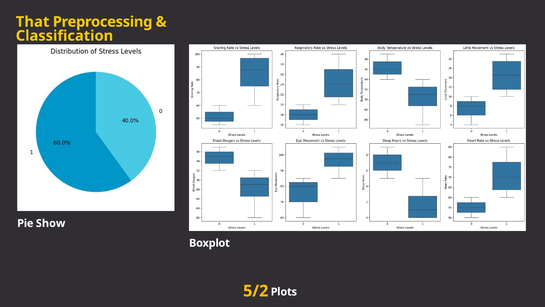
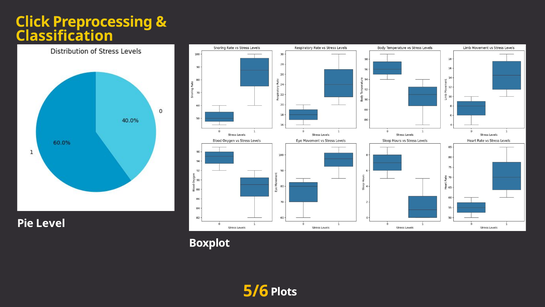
That: That -> Click (33, 22)
Show: Show -> Level (51, 223)
5/2: 5/2 -> 5/6 (256, 291)
